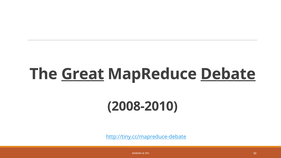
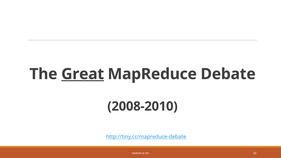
Debate underline: present -> none (228, 74)
